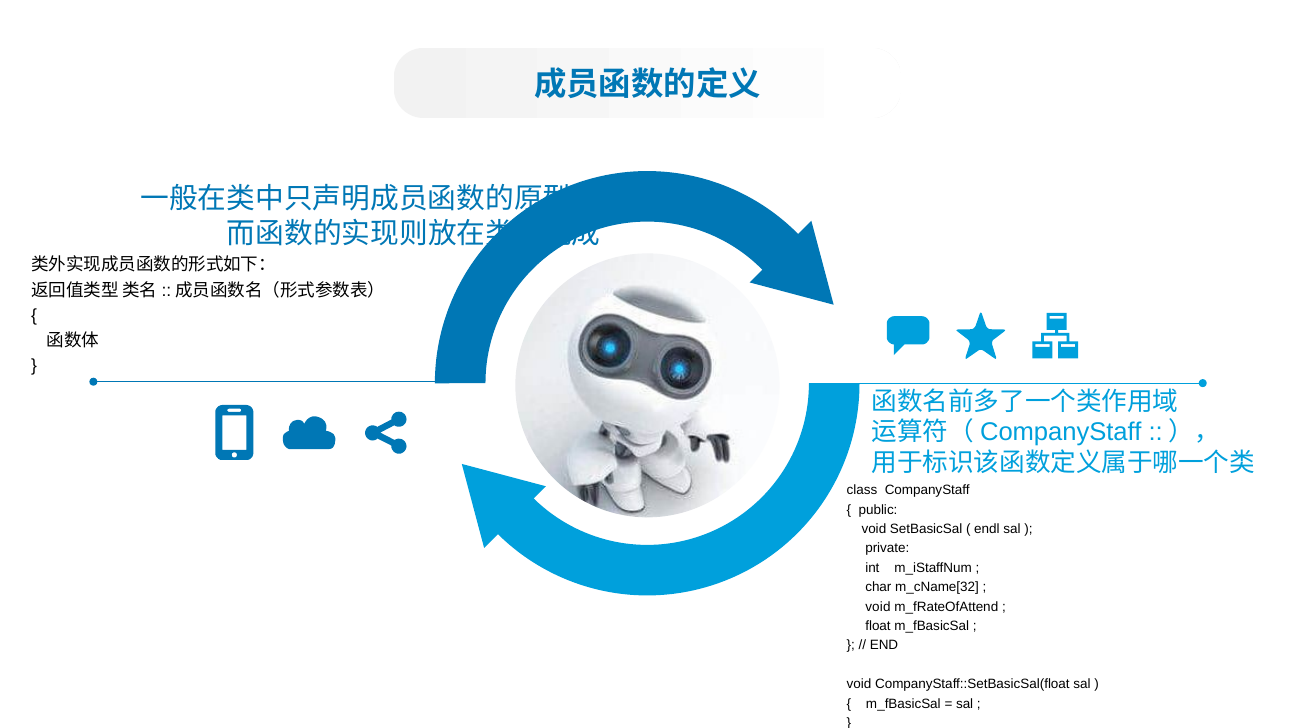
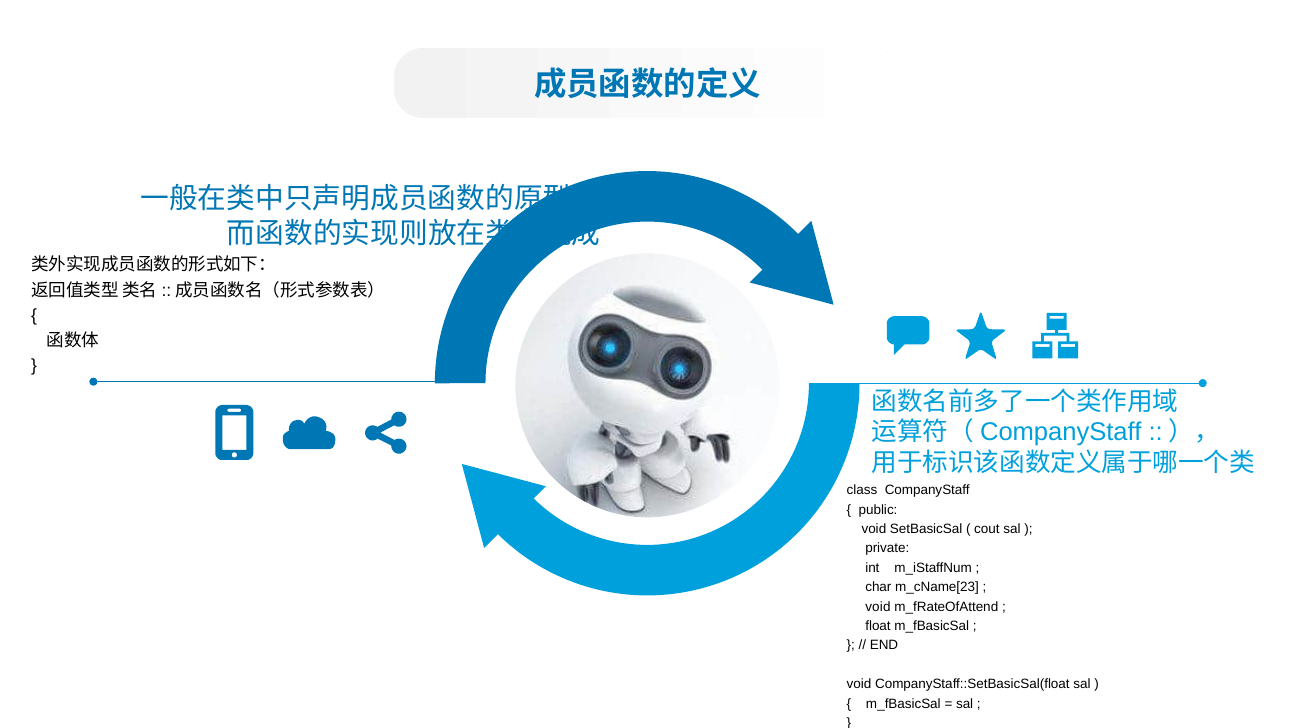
endl: endl -> cout (987, 529)
m_cName[32: m_cName[32 -> m_cName[23 (937, 588)
